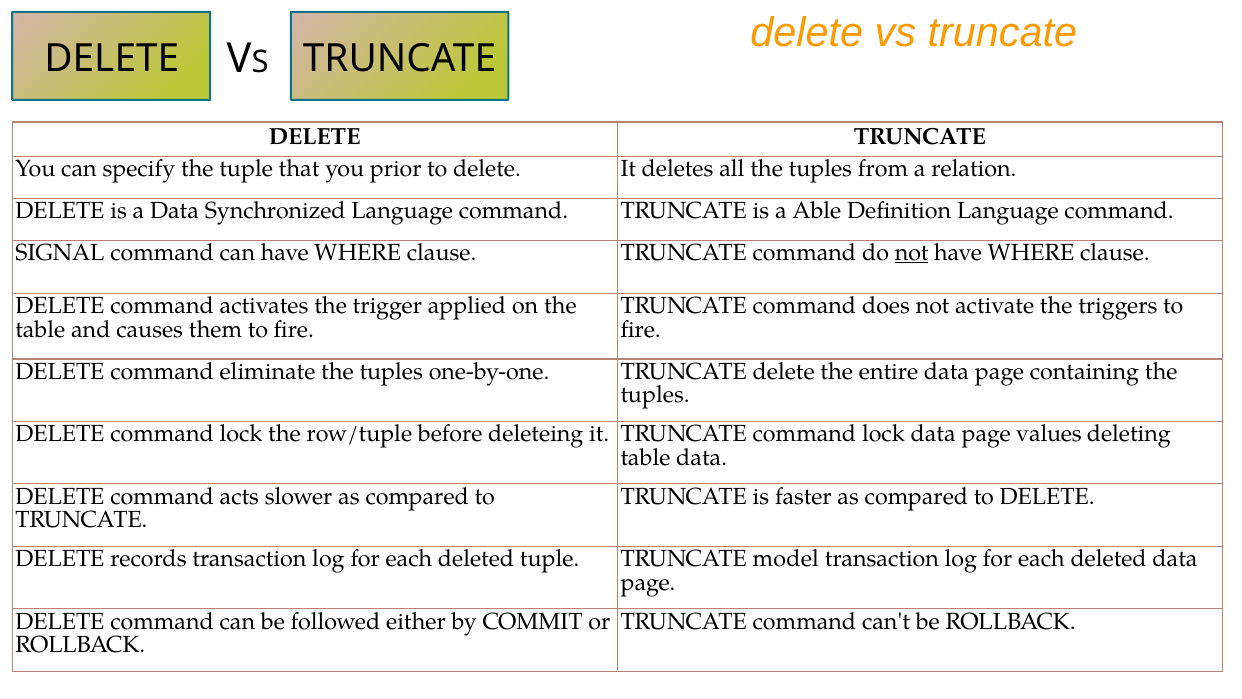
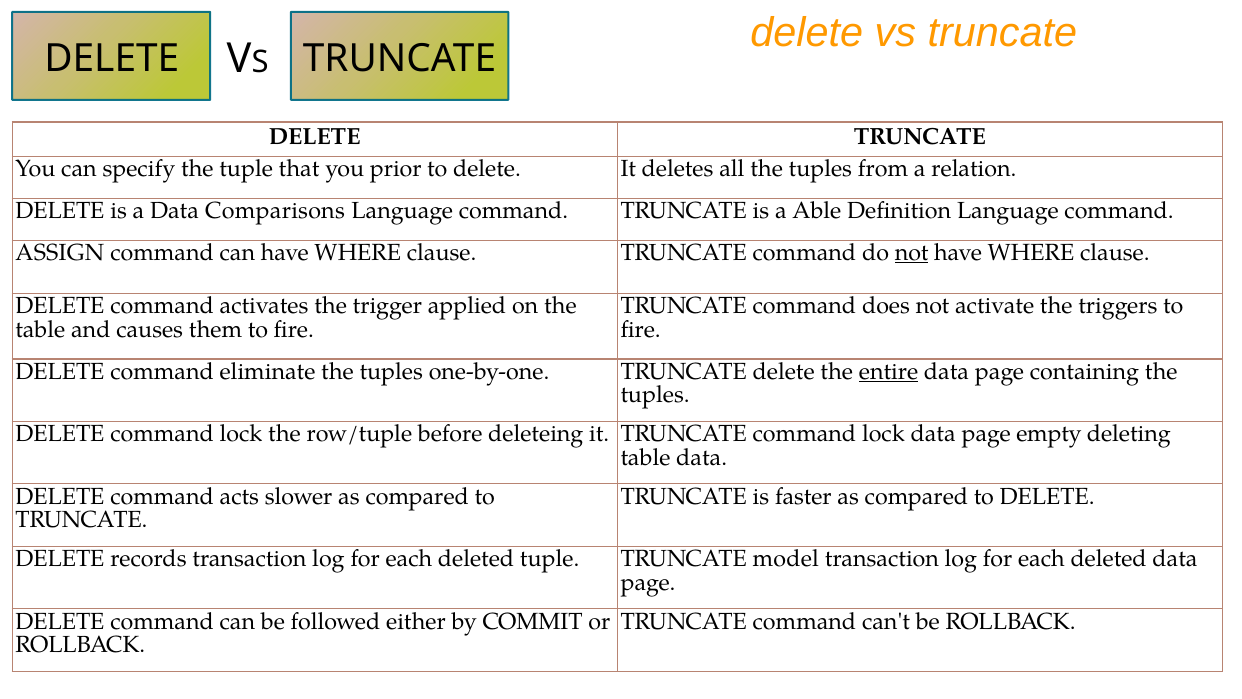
Synchronized: Synchronized -> Comparisons (275, 211)
SIGNAL: SIGNAL -> ASSIGN (60, 252)
entire underline: none -> present (889, 371)
values: values -> empty (1049, 434)
